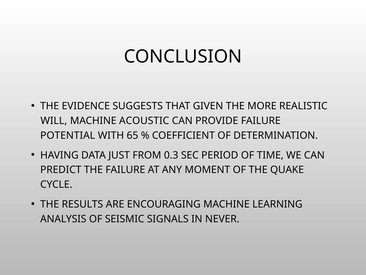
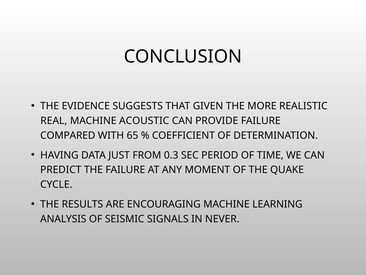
WILL: WILL -> REAL (54, 120)
POTENTIAL: POTENTIAL -> COMPARED (68, 135)
